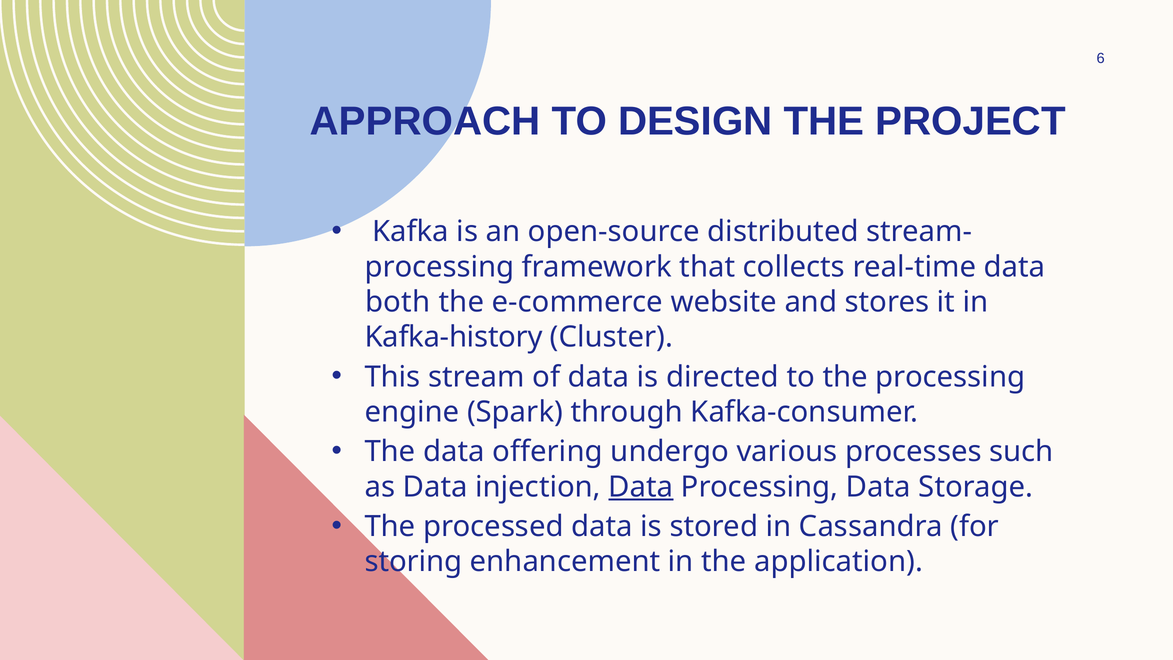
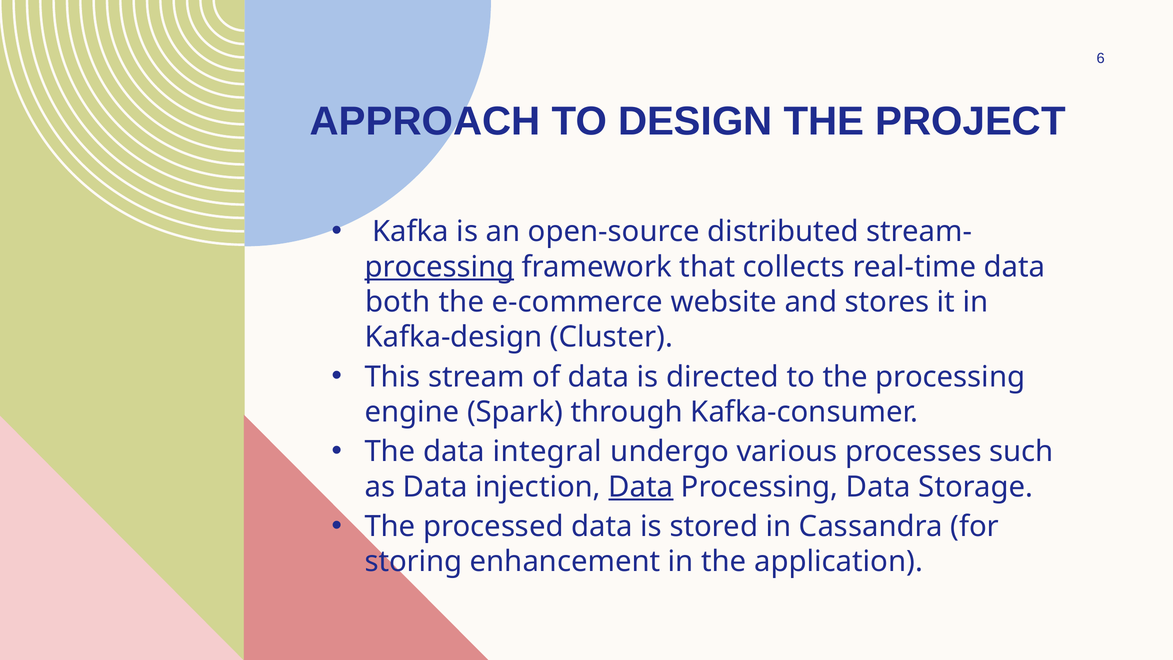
processing underline: none -> present (439, 267)
Kafka-history: Kafka-history -> Kafka-design (453, 337)
offering: offering -> integral (547, 452)
